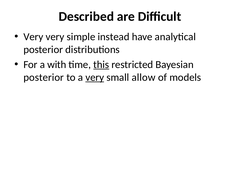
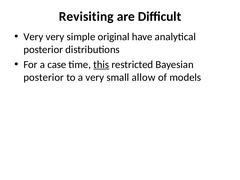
Described: Described -> Revisiting (86, 16)
instead: instead -> original (114, 37)
with: with -> case (57, 65)
very underline: present -> none (95, 77)
